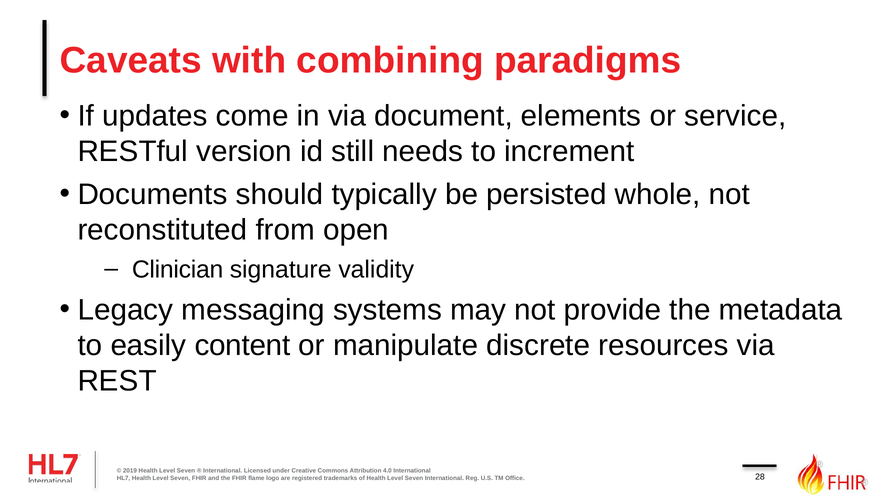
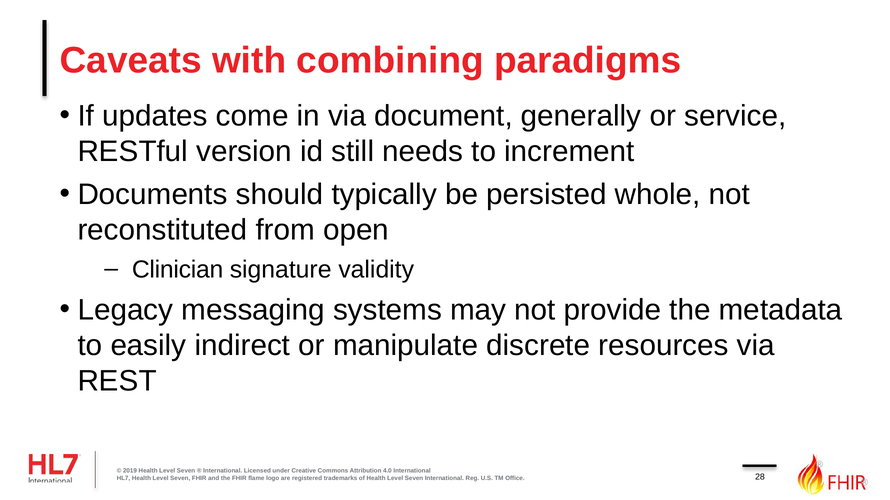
elements: elements -> generally (581, 116)
content: content -> indirect (242, 346)
